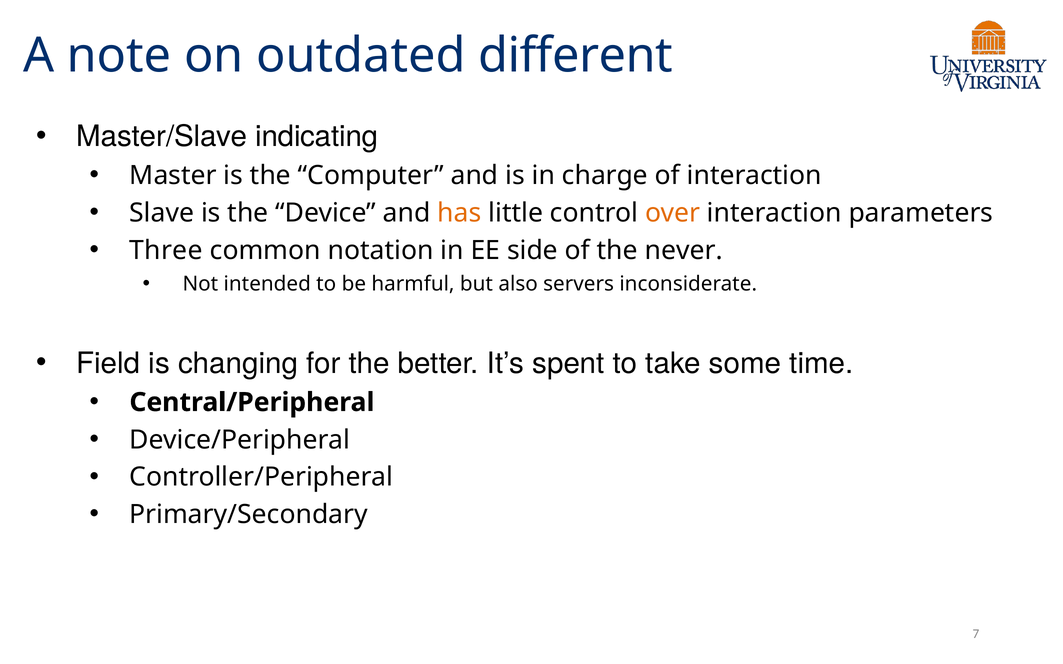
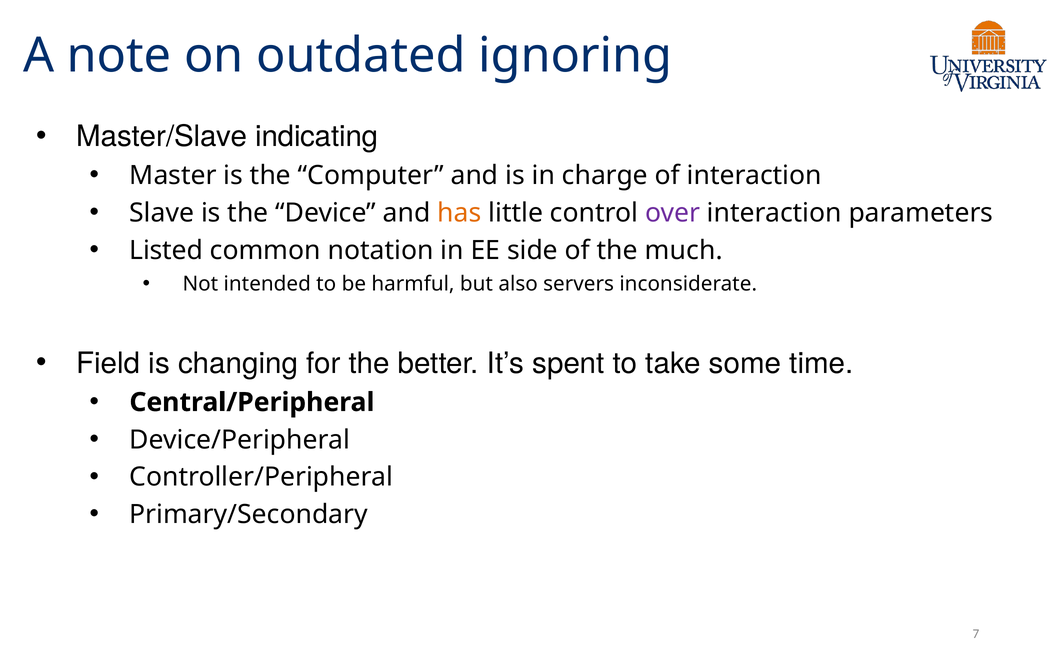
different: different -> ignoring (575, 56)
over colour: orange -> purple (673, 213)
Three: Three -> Listed (166, 251)
never: never -> much (684, 251)
